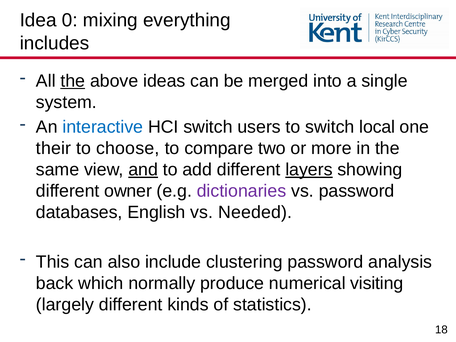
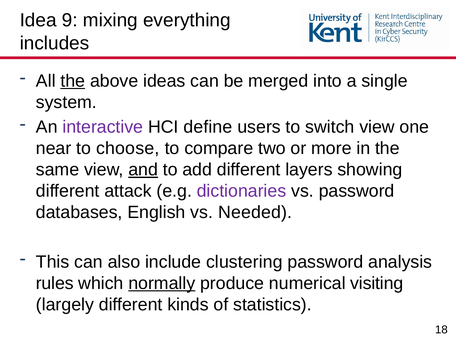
0: 0 -> 9 (70, 20)
interactive colour: blue -> purple (103, 127)
HCI switch: switch -> define (208, 127)
switch local: local -> view (377, 127)
their: their -> near (54, 148)
layers underline: present -> none (309, 170)
owner: owner -> attack (128, 191)
back: back -> rules (55, 283)
normally underline: none -> present (162, 283)
